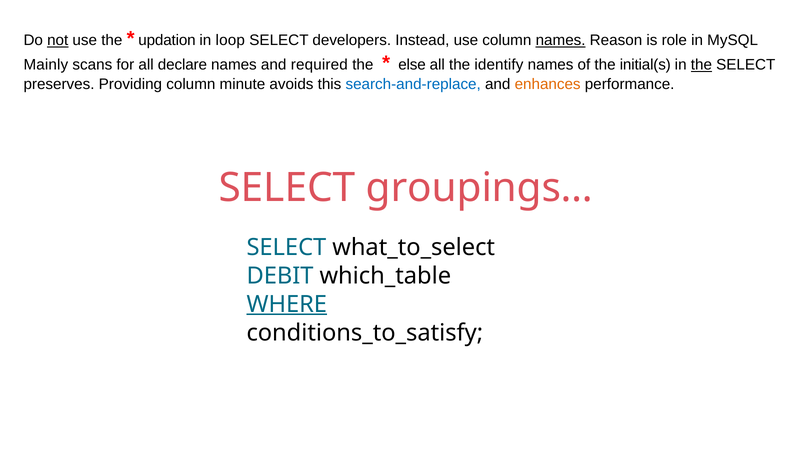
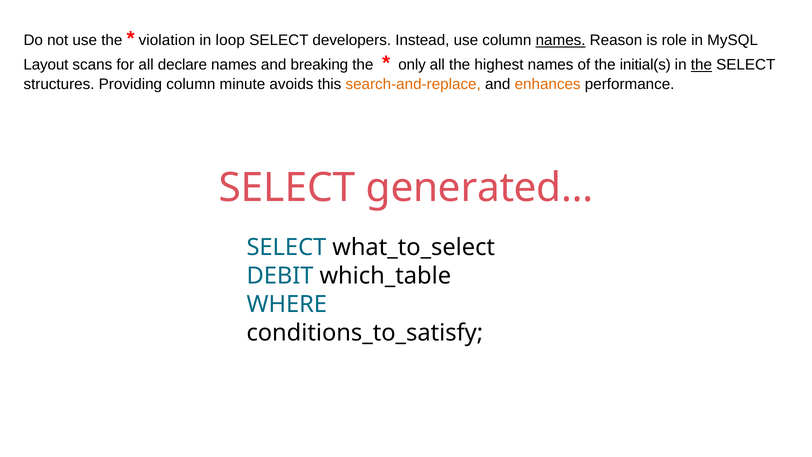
not underline: present -> none (58, 40)
updation: updation -> violation (167, 40)
Mainly: Mainly -> Layout (46, 65)
required: required -> breaking (319, 65)
else: else -> only (412, 65)
identify: identify -> highest (499, 65)
preserves: preserves -> structures (59, 84)
search-and-replace colour: blue -> orange (413, 84)
groupings…: groupings… -> generated… (480, 188)
WHERE underline: present -> none (287, 304)
